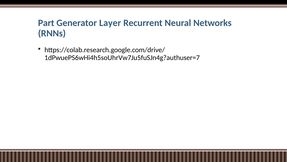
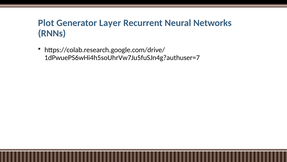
Part: Part -> Plot (46, 23)
